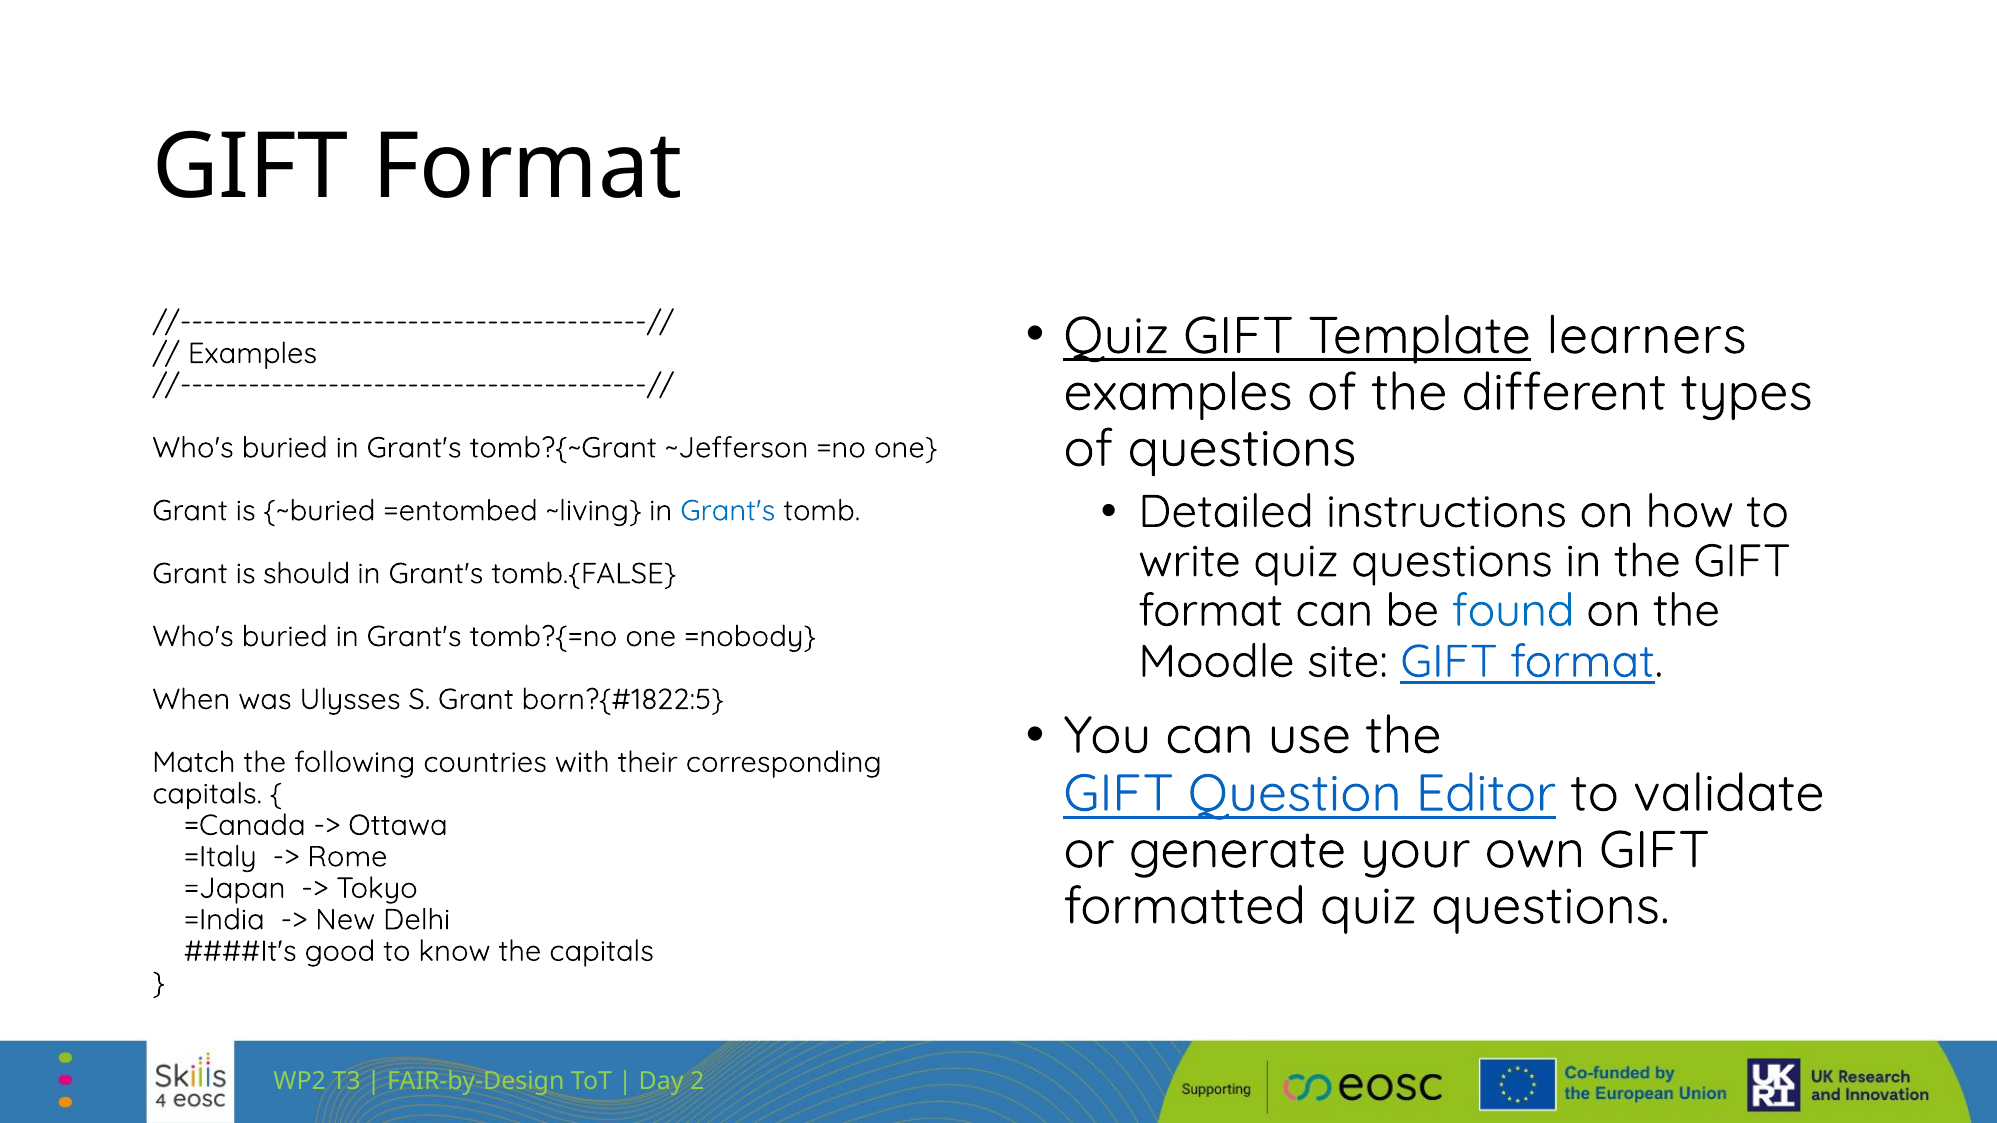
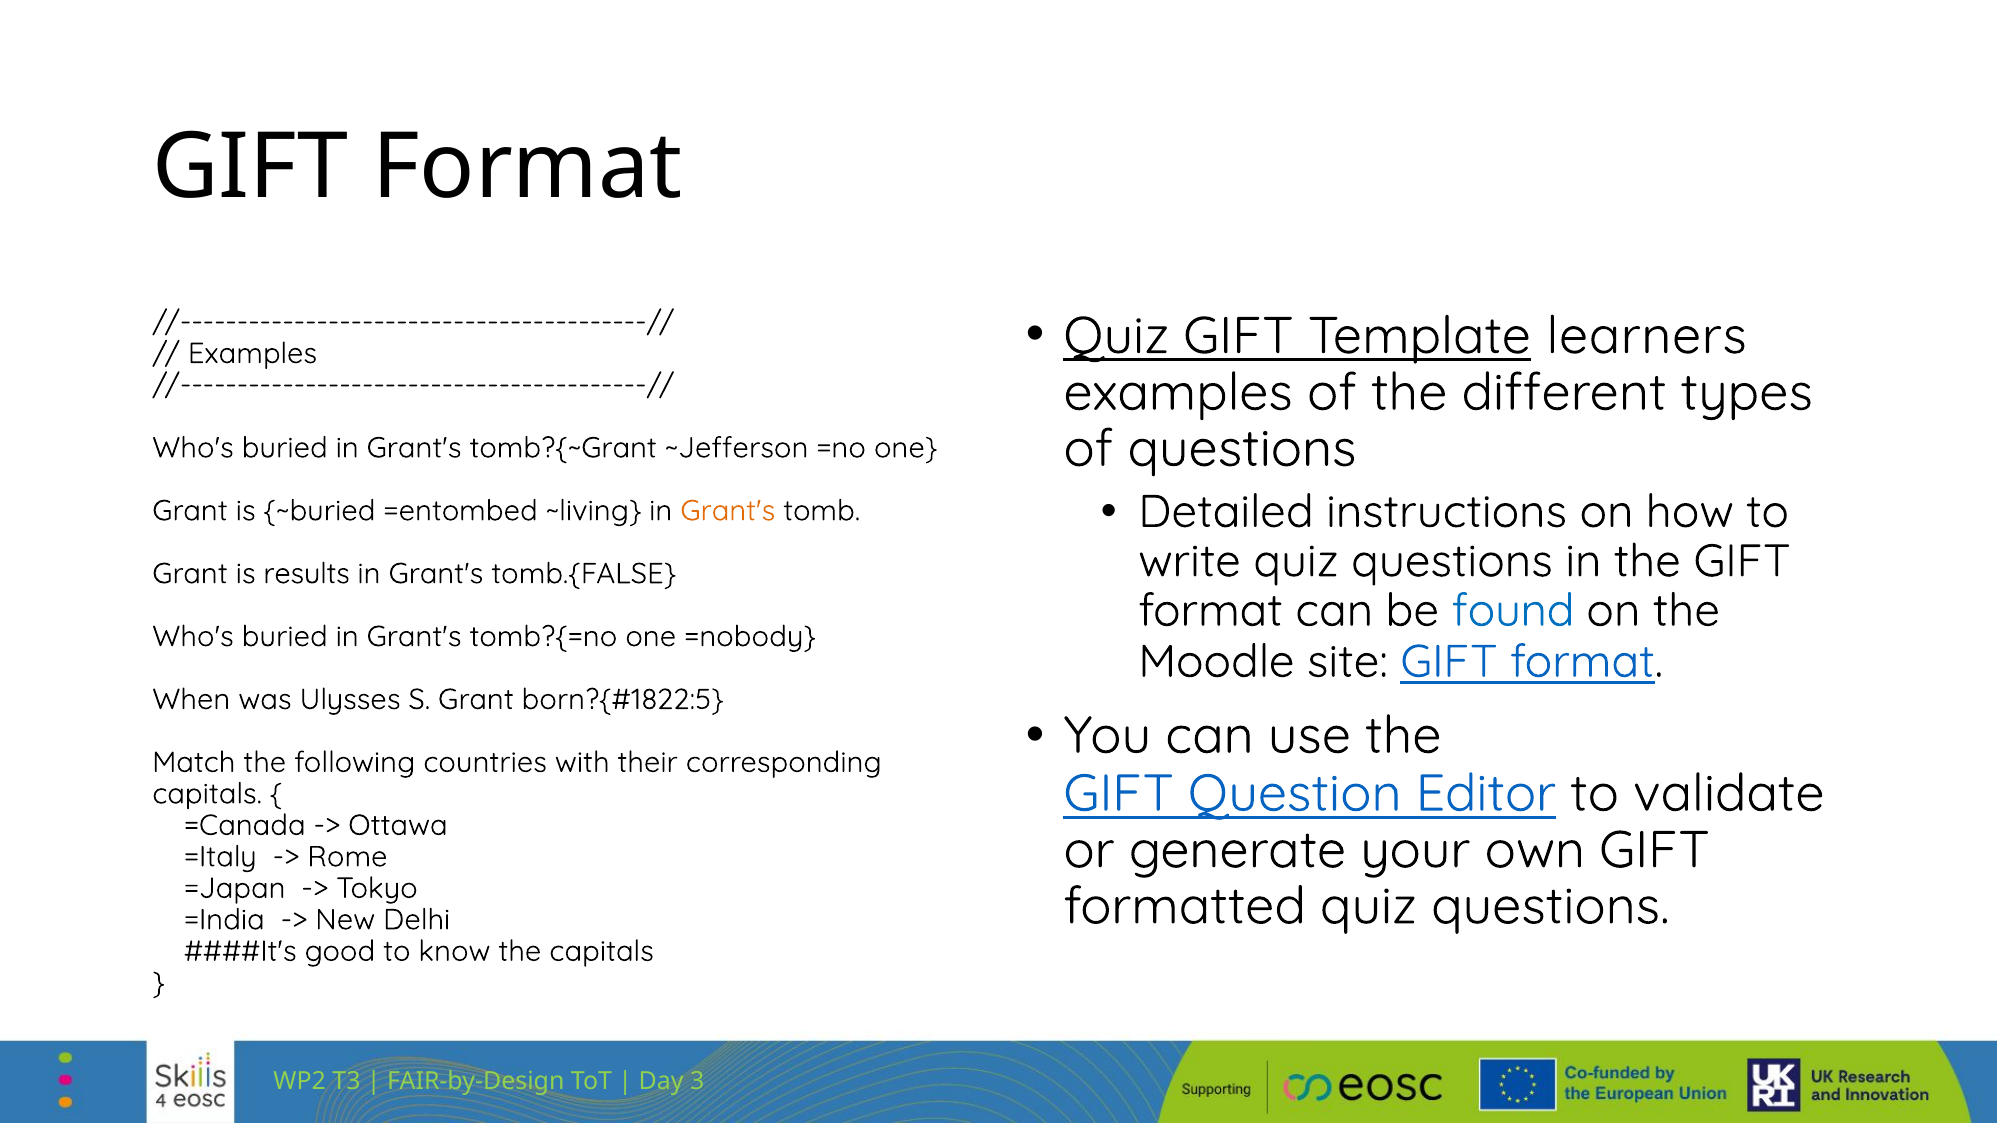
Grant's colour: blue -> orange (728, 511)
should: should -> results (307, 574)
2: 2 -> 3 (697, 1082)
